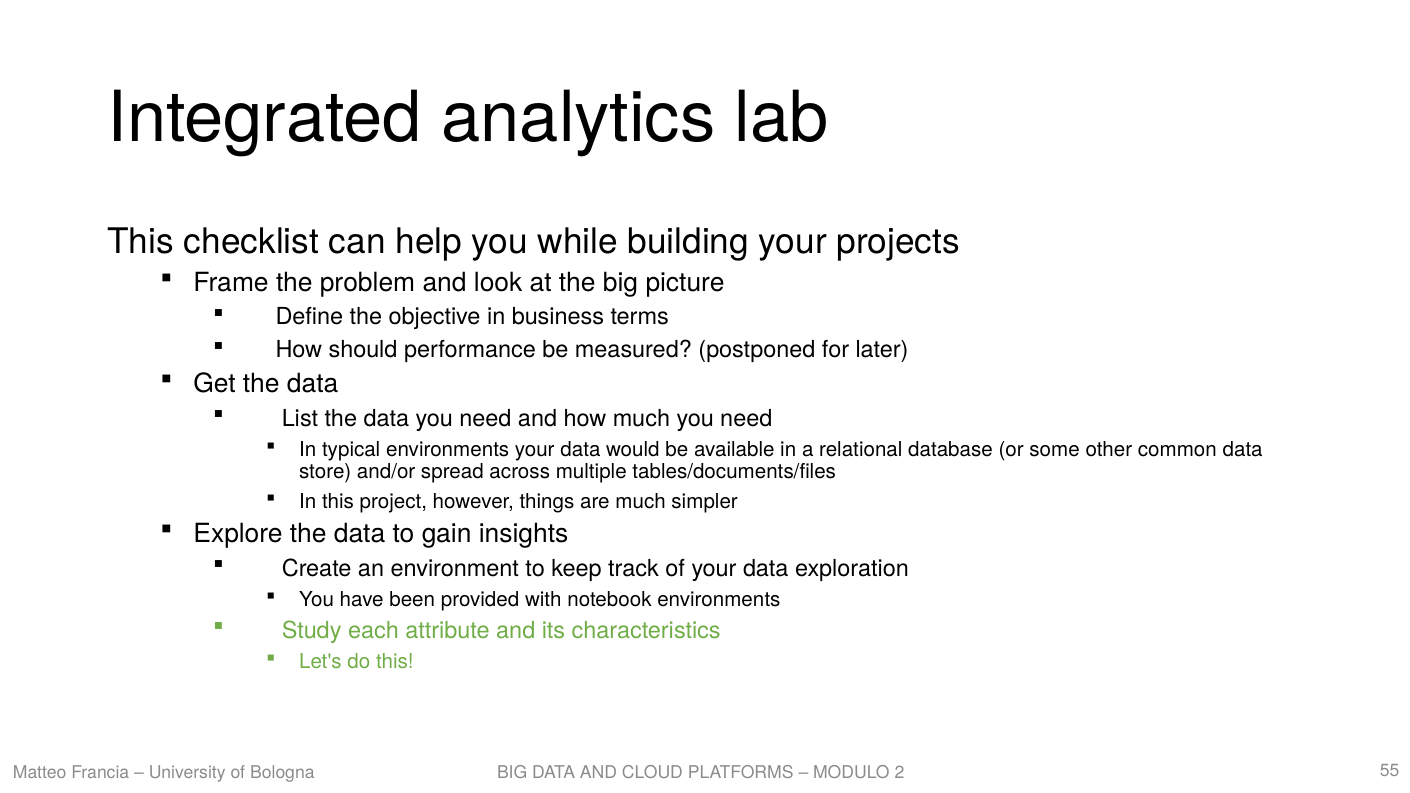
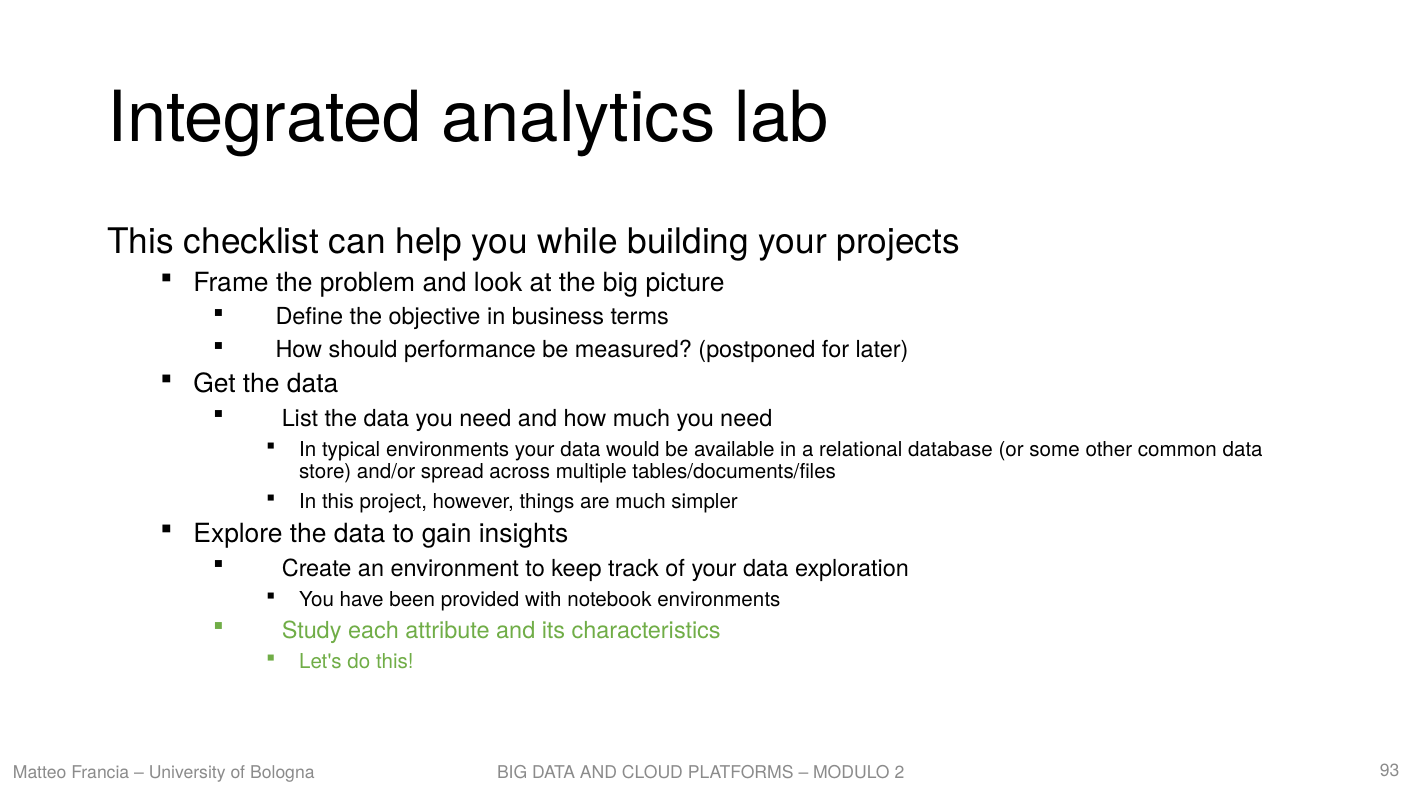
55: 55 -> 93 (1390, 771)
